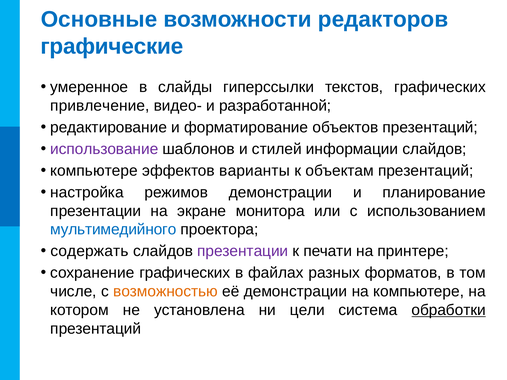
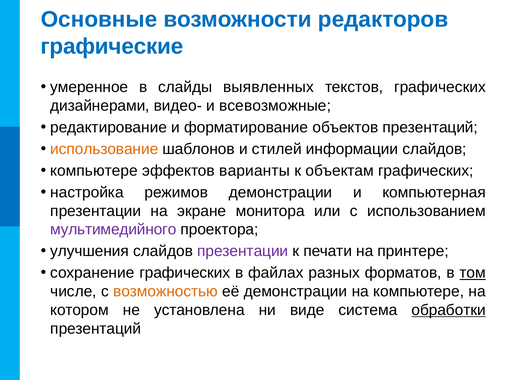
гиперссылки: гиперссылки -> выявленных (269, 87)
привлечение: привлечение -> дизайнерами (100, 106)
разработанной: разработанной -> всевозможные (275, 106)
использование colour: purple -> orange (104, 149)
объектам презентаций: презентаций -> графических (426, 171)
планирование: планирование -> компьютерная (434, 193)
мультимедийного colour: blue -> purple (113, 230)
содержать: содержать -> улучшения (90, 251)
том underline: none -> present (473, 273)
цели: цели -> виде (307, 310)
